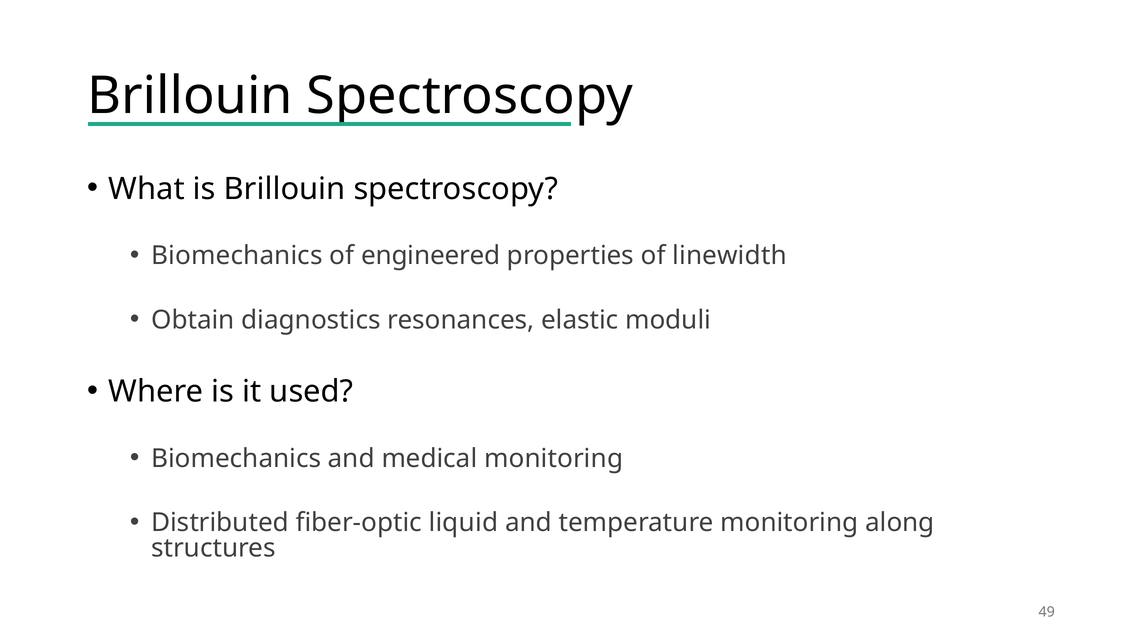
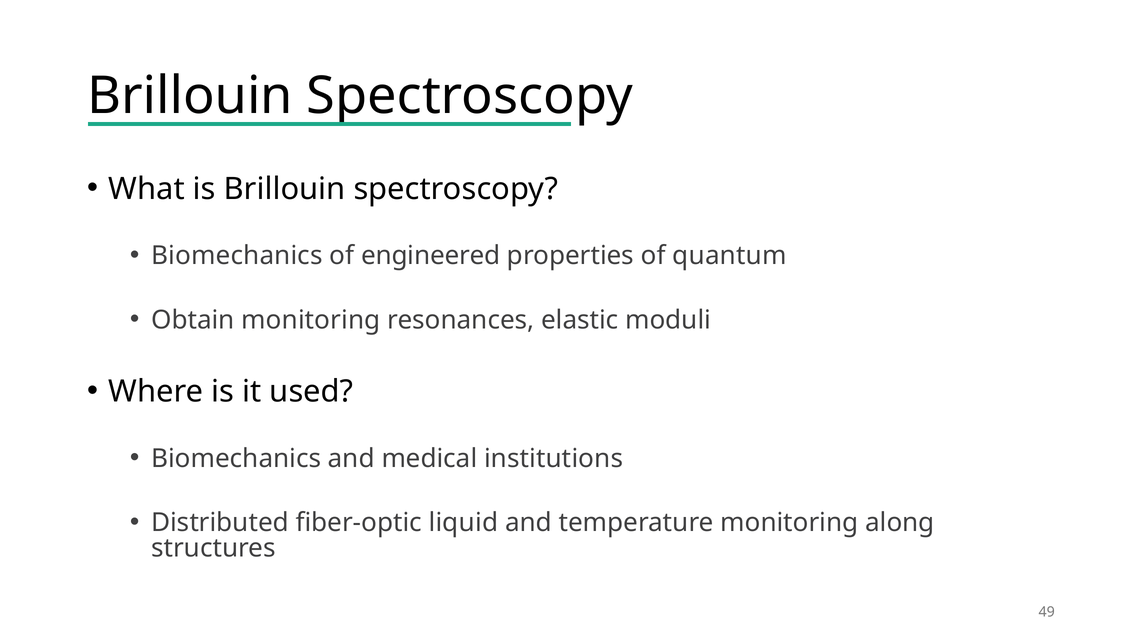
linewidth: linewidth -> quantum (730, 256)
Obtain diagnostics: diagnostics -> monitoring (311, 320)
medical monitoring: monitoring -> institutions (554, 459)
